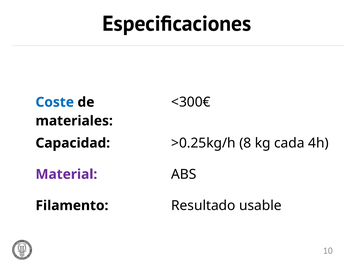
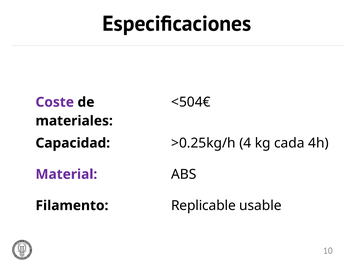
<300€: <300€ -> <504€ (191, 102)
Coste colour: blue -> purple (55, 102)
8: 8 -> 4 (245, 143)
Resultado: Resultado -> Replicable (203, 206)
